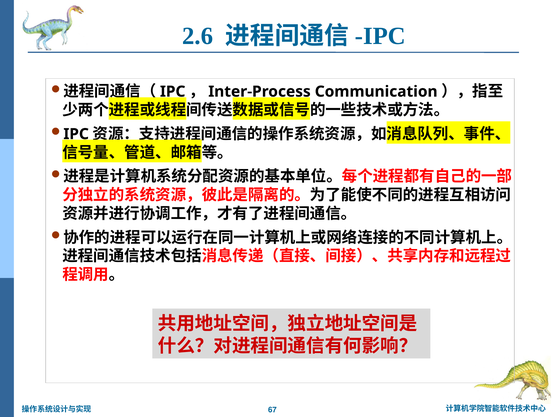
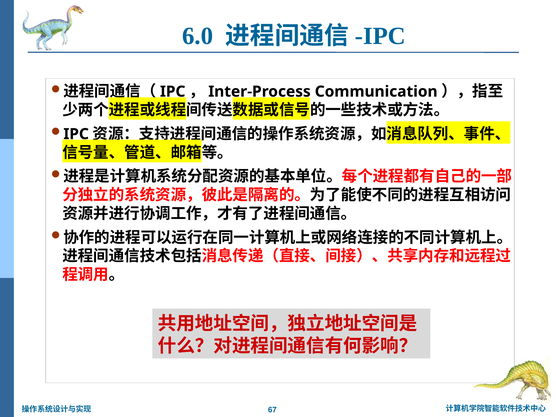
2.6: 2.6 -> 6.0 (198, 36)
